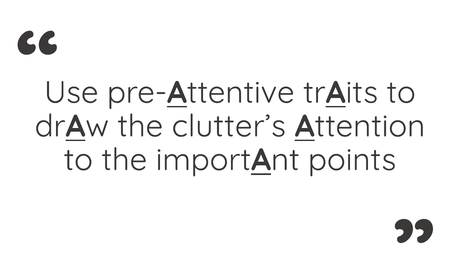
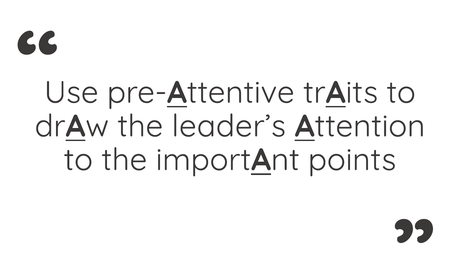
clutter’s: clutter’s -> leader’s (229, 126)
